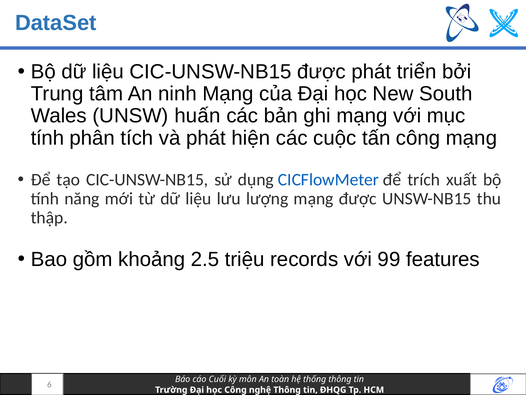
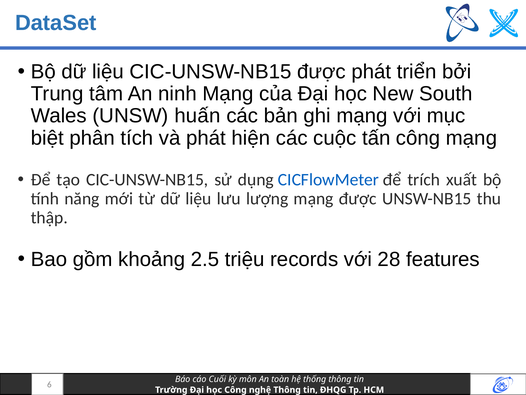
tính: tính -> biệt (47, 138)
99: 99 -> 28 (389, 259)
